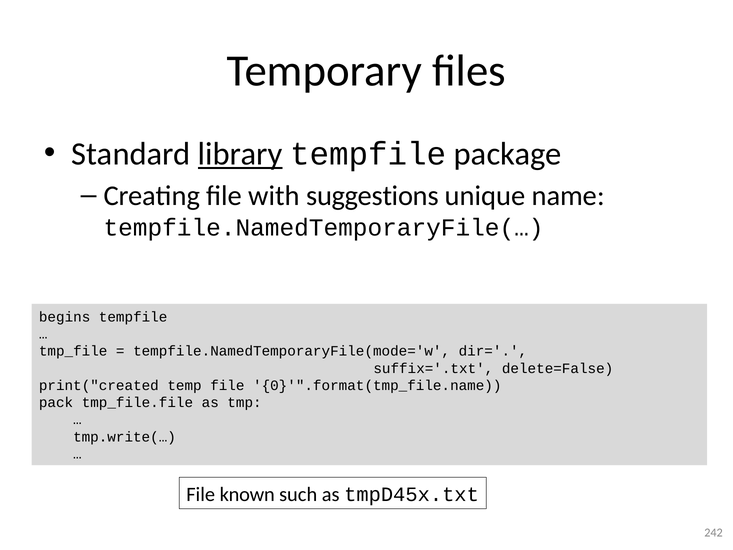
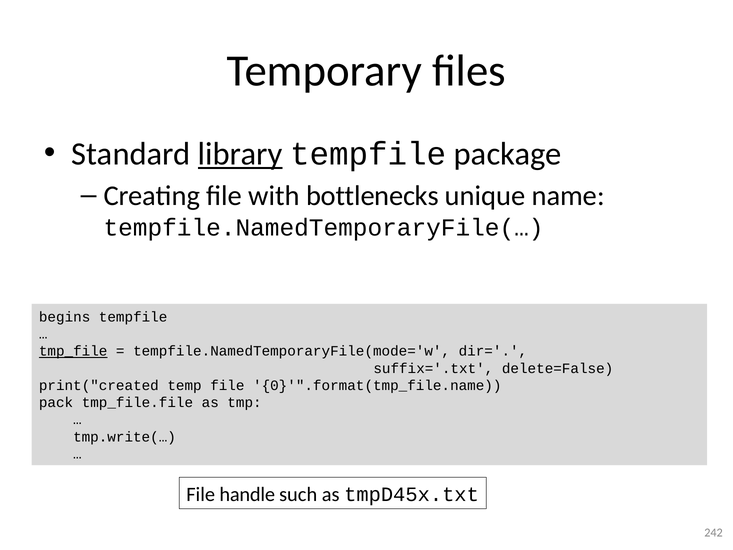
suggestions: suggestions -> bottlenecks (372, 196)
tmp_file underline: none -> present (73, 351)
known: known -> handle (247, 494)
